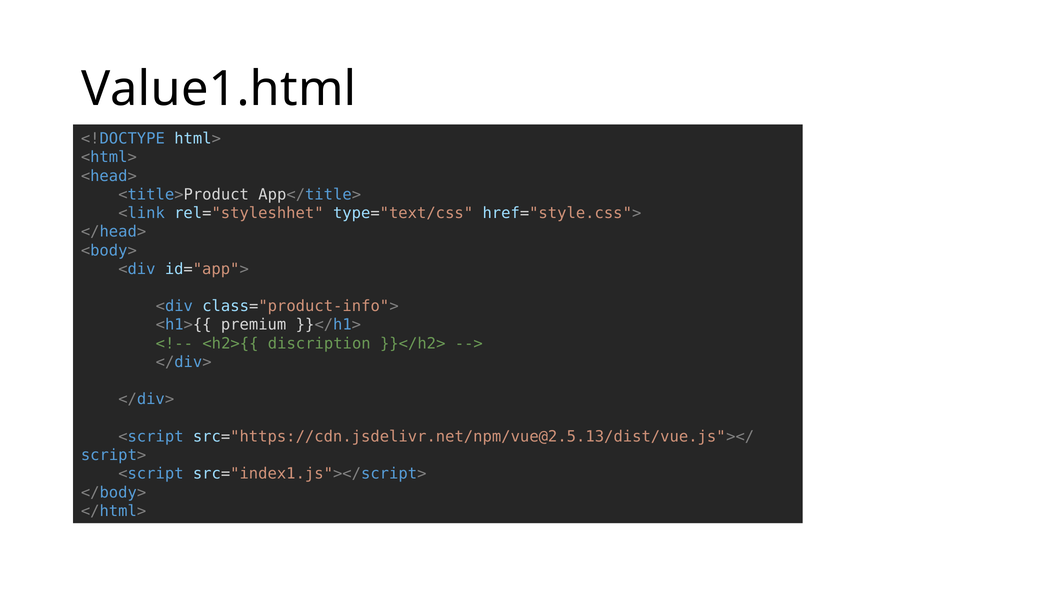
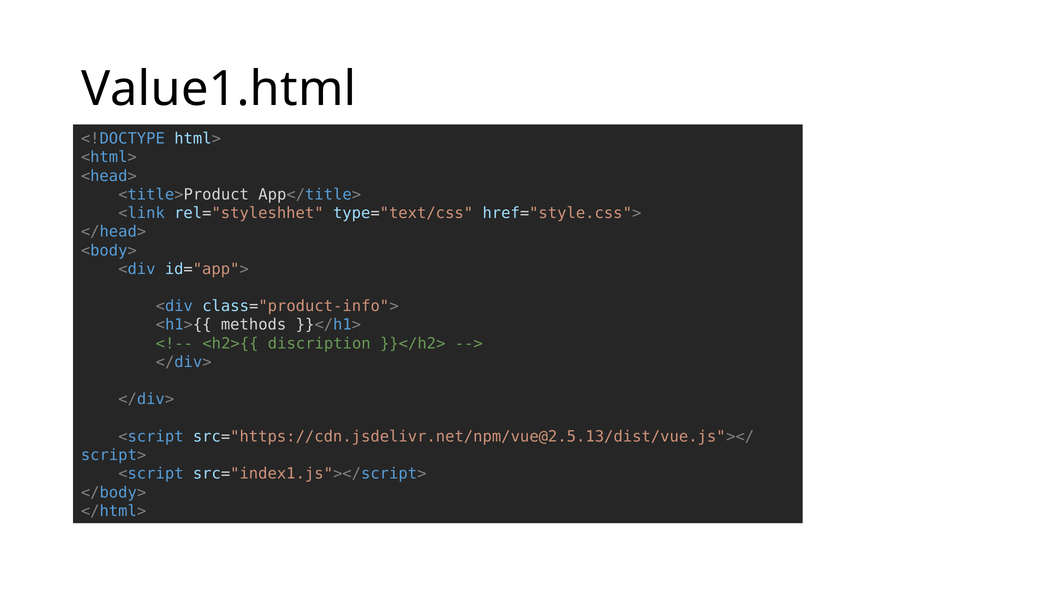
premium: premium -> methods (254, 325)
